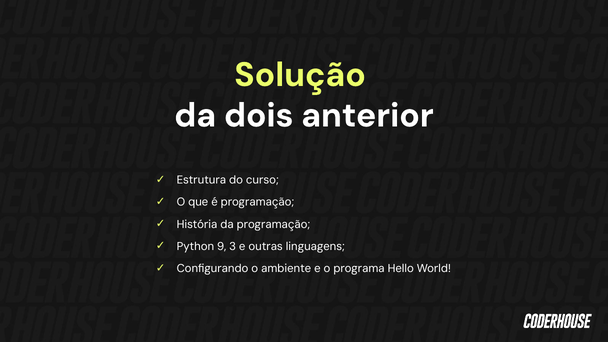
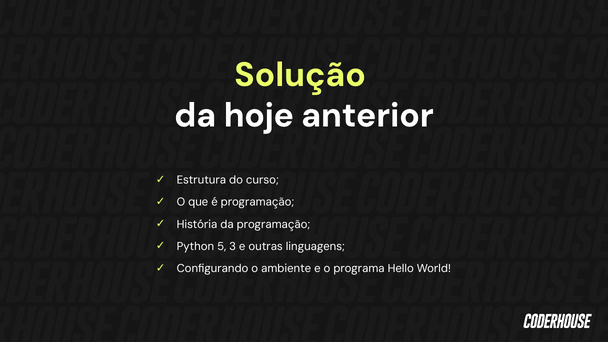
dois: dois -> hoje (259, 115)
9: 9 -> 5 (222, 246)
